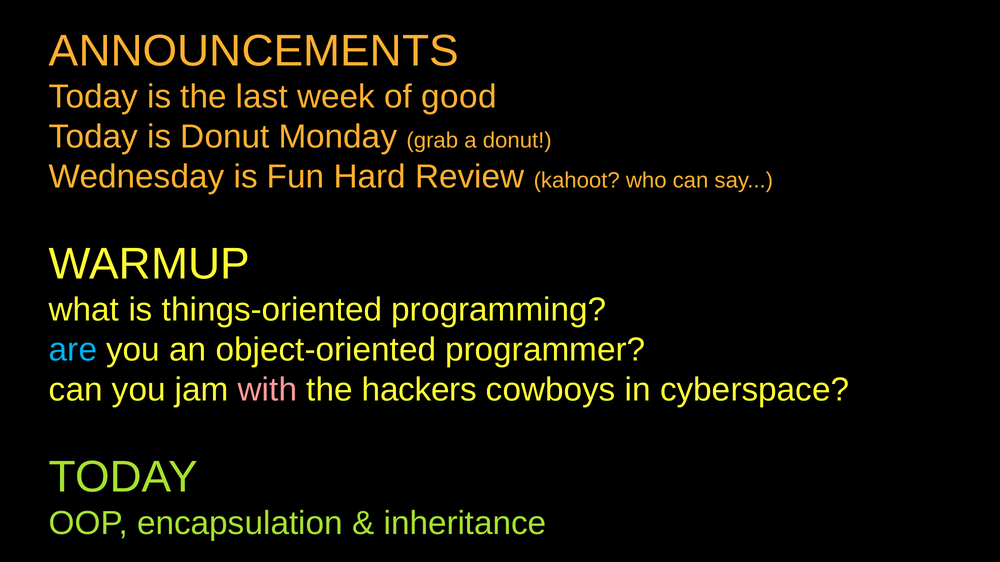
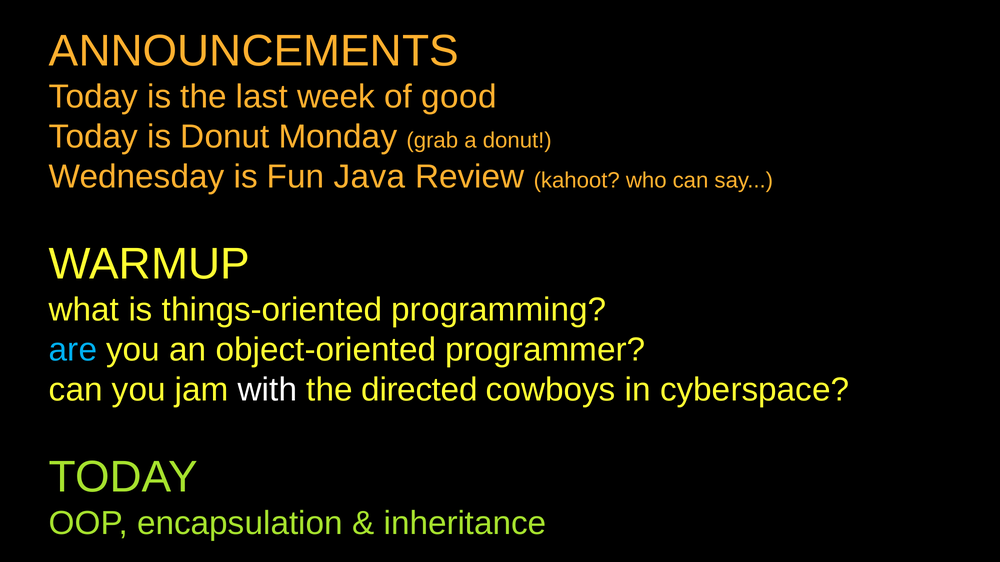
Hard: Hard -> Java (370, 177)
with colour: pink -> white (267, 390)
hackers: hackers -> directed (419, 390)
